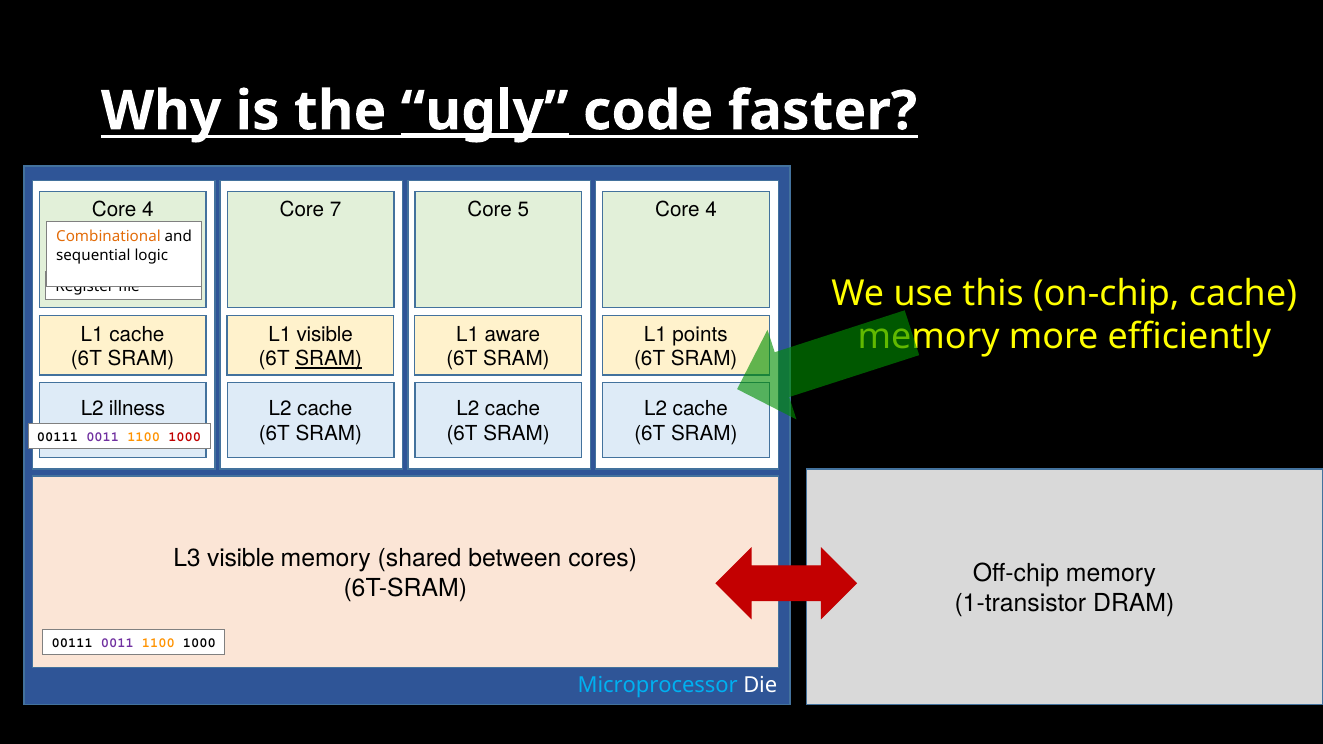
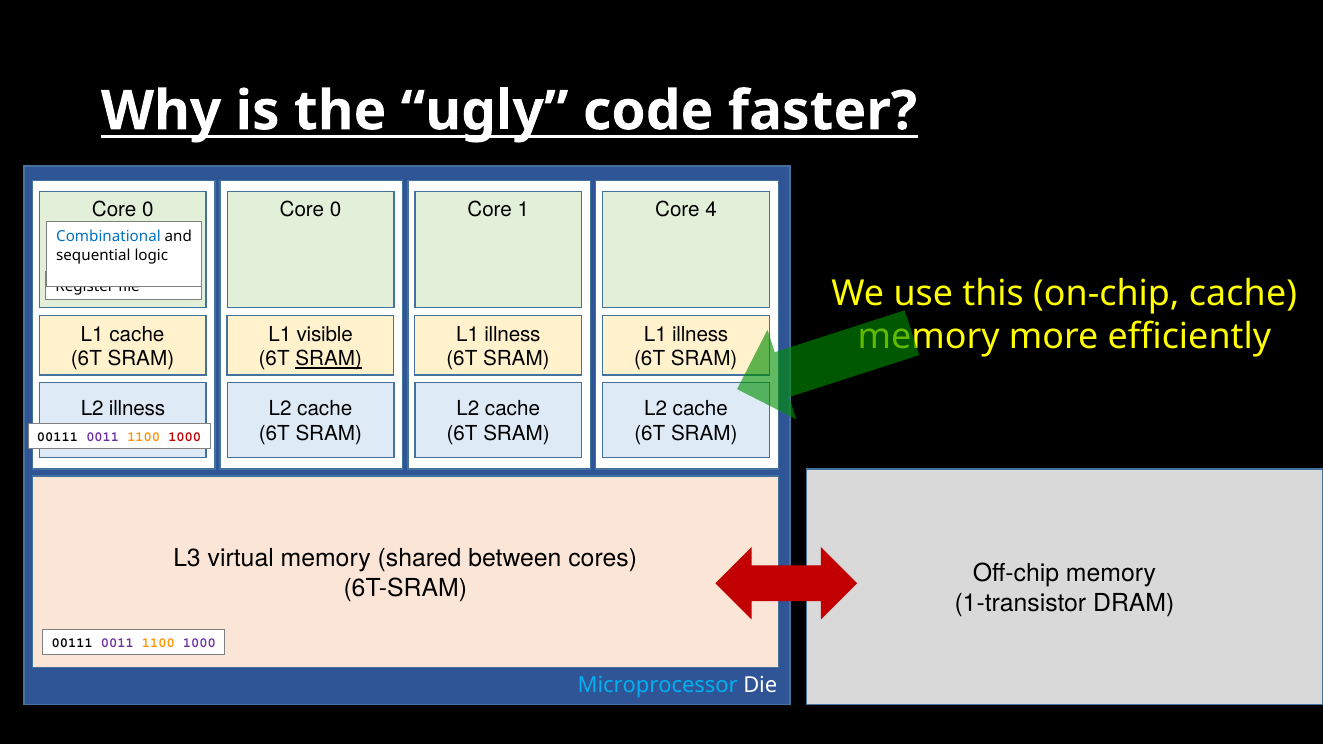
ugly underline: present -> none (485, 111)
4: 4 -> 0 (148, 210)
7: 7 -> 0 (336, 210)
5: 5 -> 1 (523, 210)
Combinational colour: orange -> blue (108, 237)
aware: aware -> illness (512, 334)
points: points -> illness (700, 334)
L3 visible: visible -> virtual (241, 559)
1000 colour: black -> purple (199, 643)
